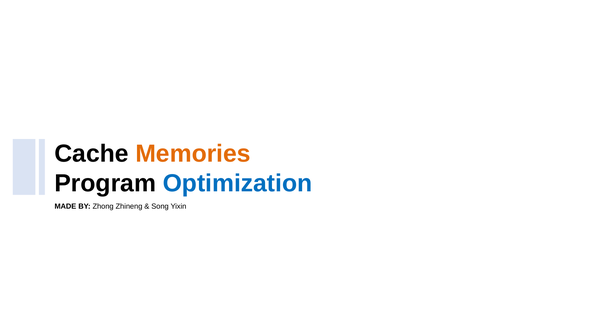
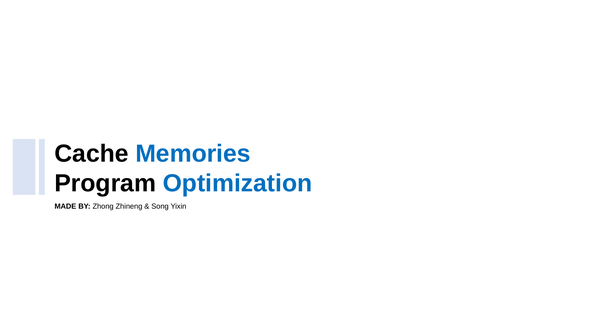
Memories colour: orange -> blue (193, 153)
